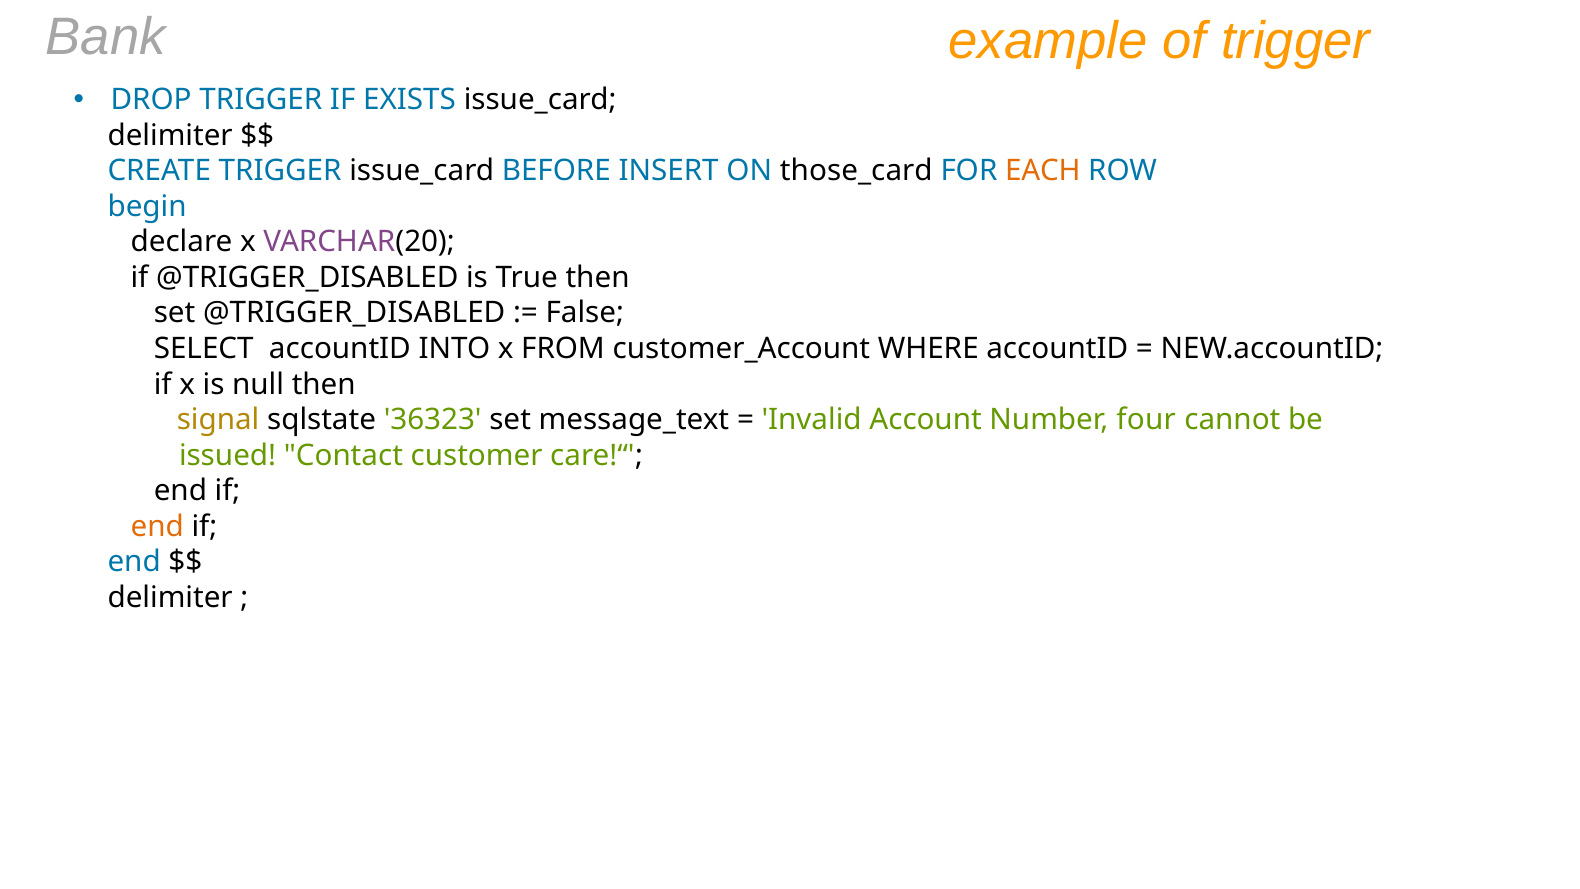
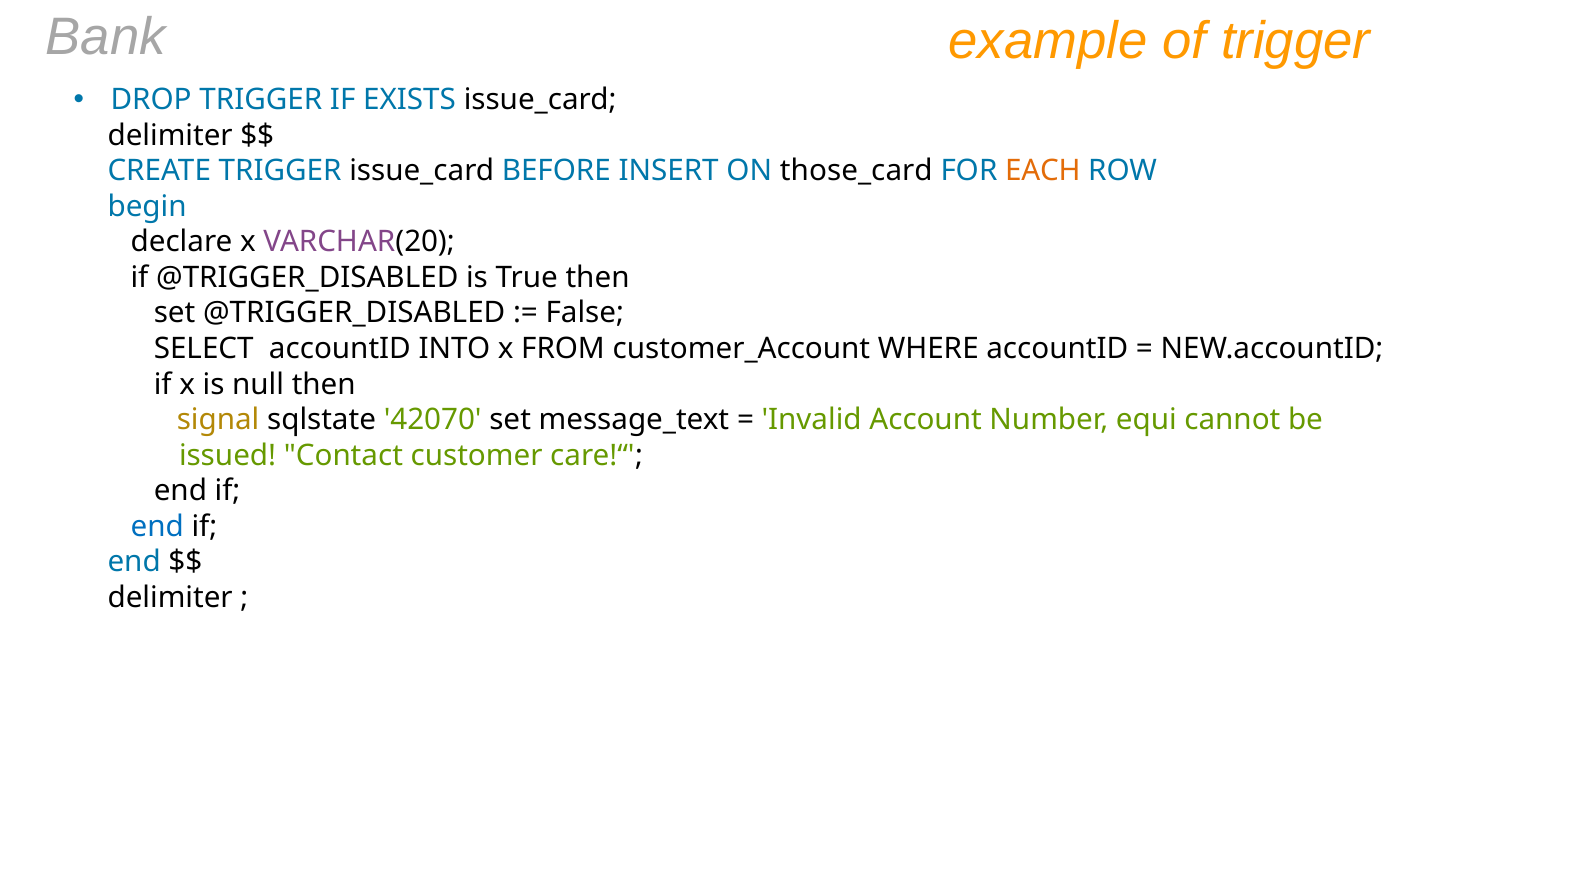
36323: 36323 -> 42070 (433, 420)
four: four -> equi (1146, 420)
end colour: orange -> blue (157, 526)
